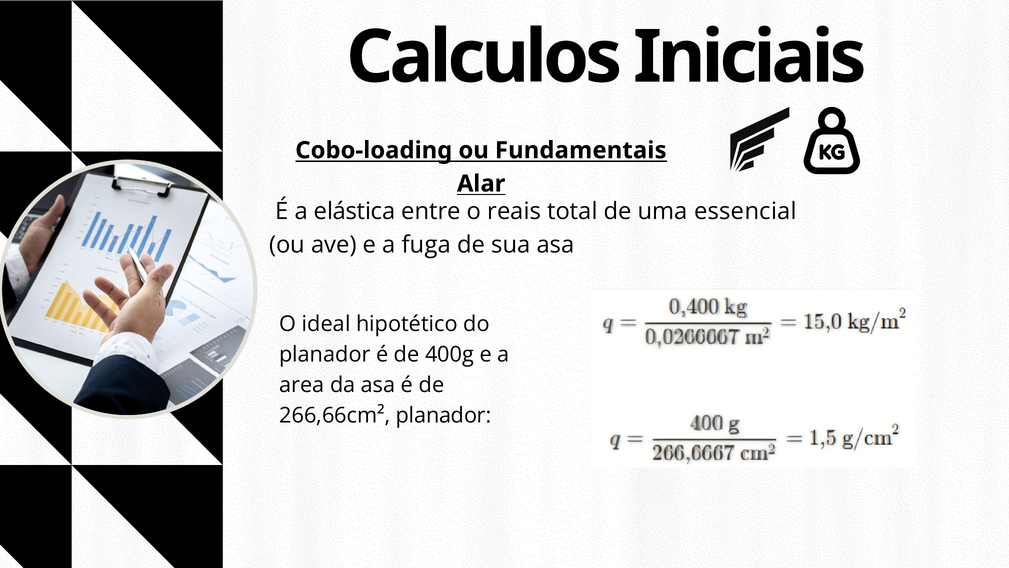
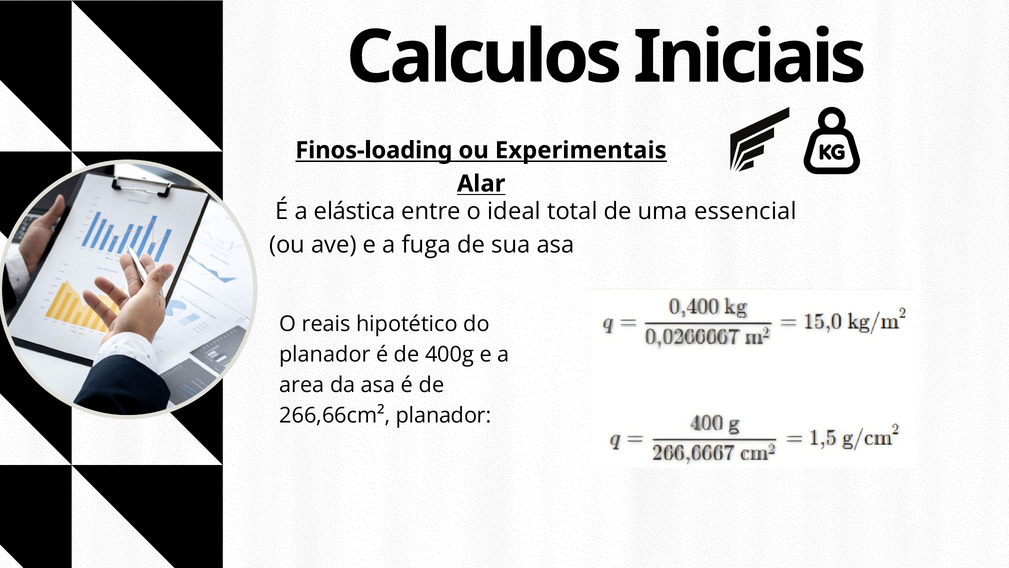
Cobo-loading: Cobo-loading -> Finos-loading (374, 150)
Fundamentais: Fundamentais -> Experimentais (581, 150)
reais: reais -> ideal (514, 211)
ideal: ideal -> reais (326, 324)
